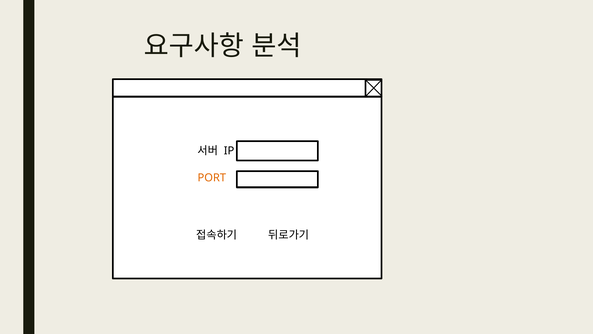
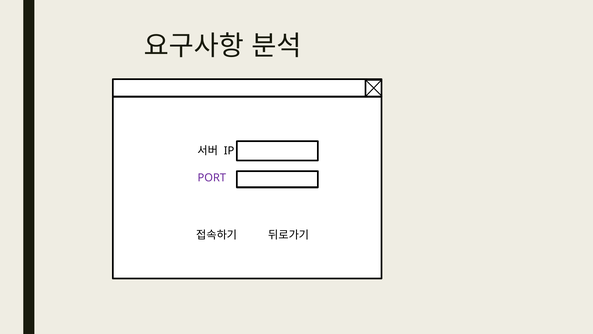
PORT colour: orange -> purple (212, 177)
